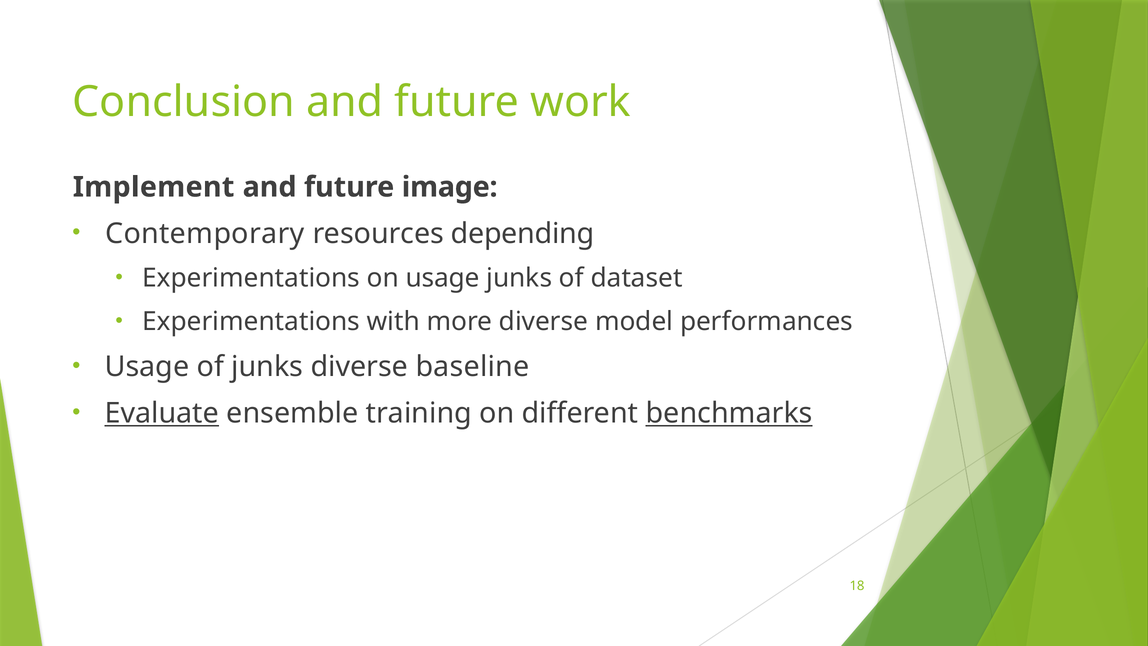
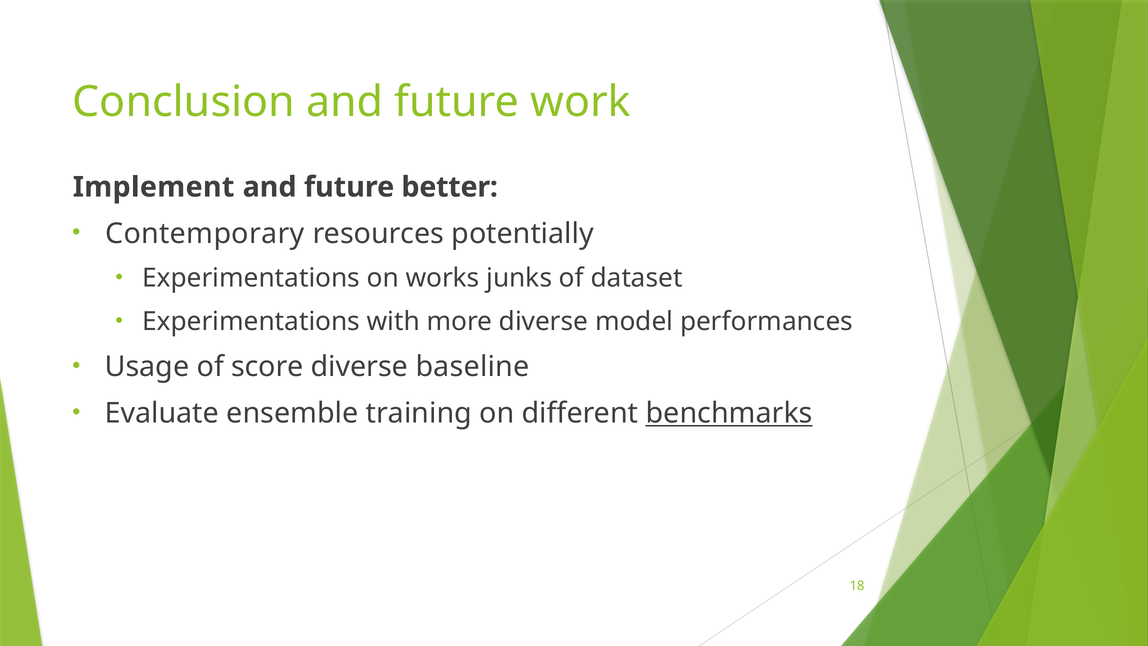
image: image -> better (450, 187)
depending: depending -> potentially (523, 233)
on usage: usage -> works (443, 278)
of junks: junks -> score (267, 367)
Evaluate underline: present -> none (162, 413)
